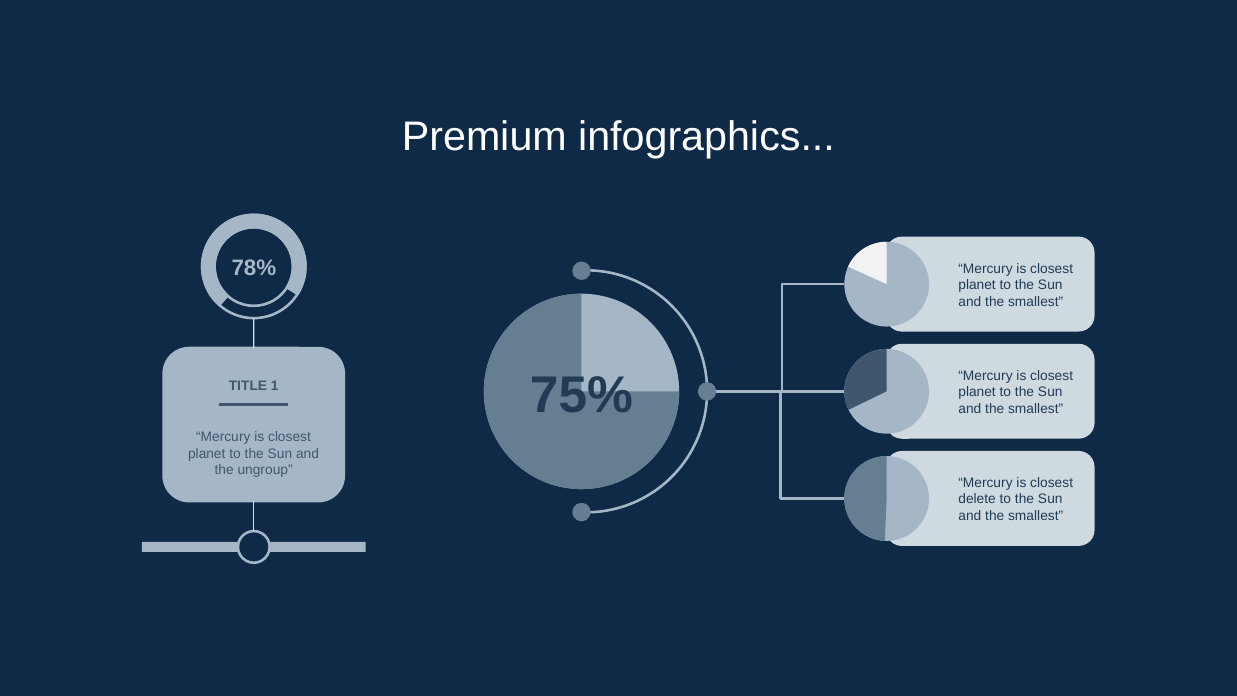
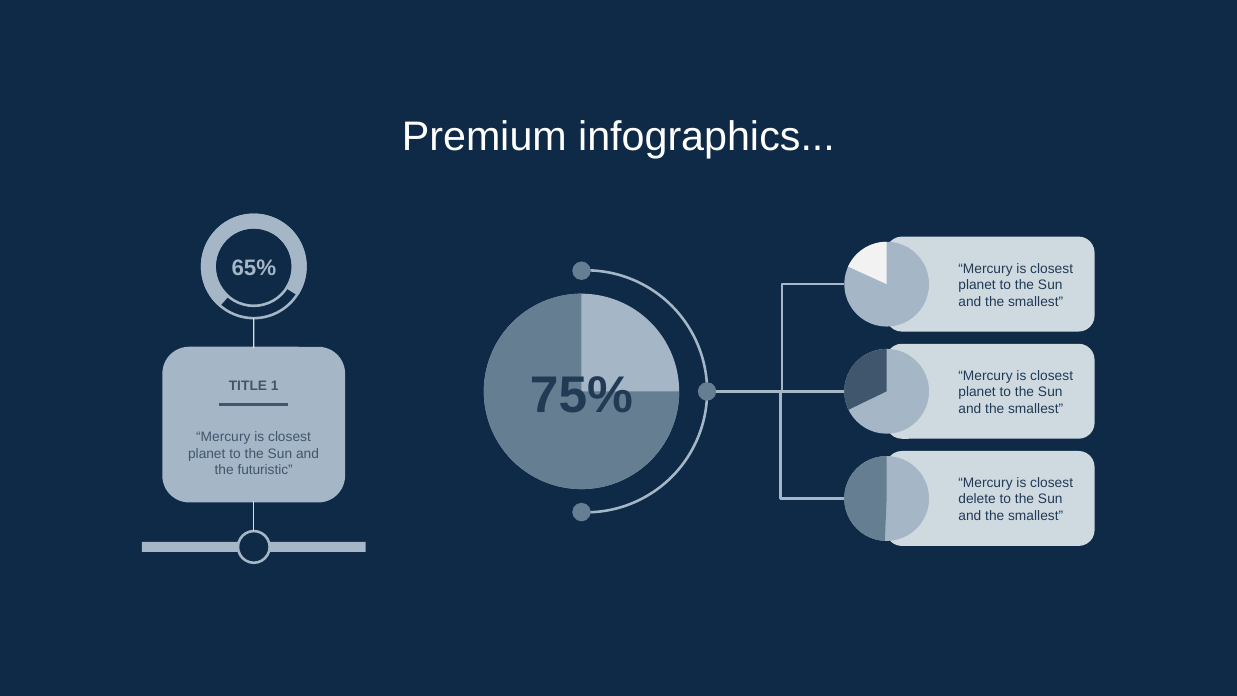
78%: 78% -> 65% (254, 268)
ungroup: ungroup -> futuristic (265, 470)
